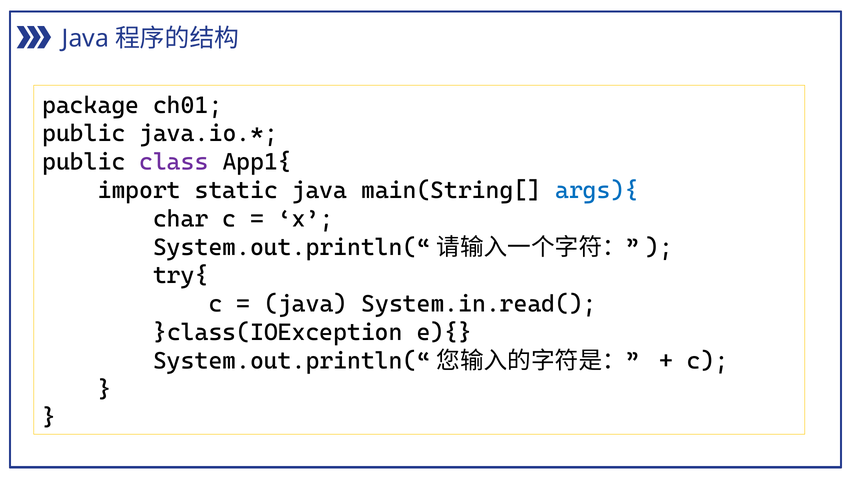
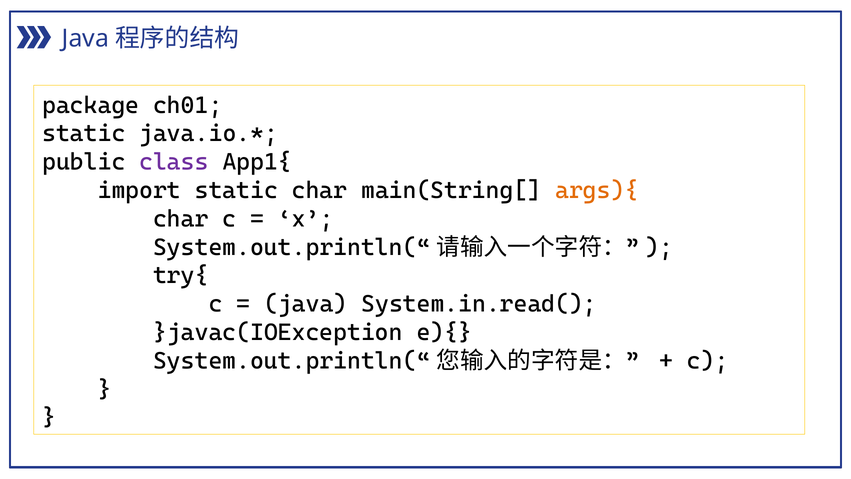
public: public -> static (84, 134)
static java: java -> char (319, 190)
args){ colour: blue -> orange (597, 190)
}class(IOException: }class(IOException -> }javac(IOException (278, 332)
